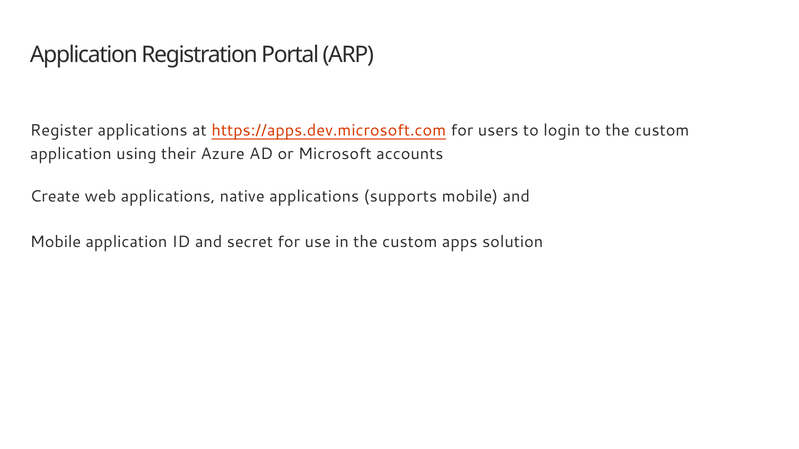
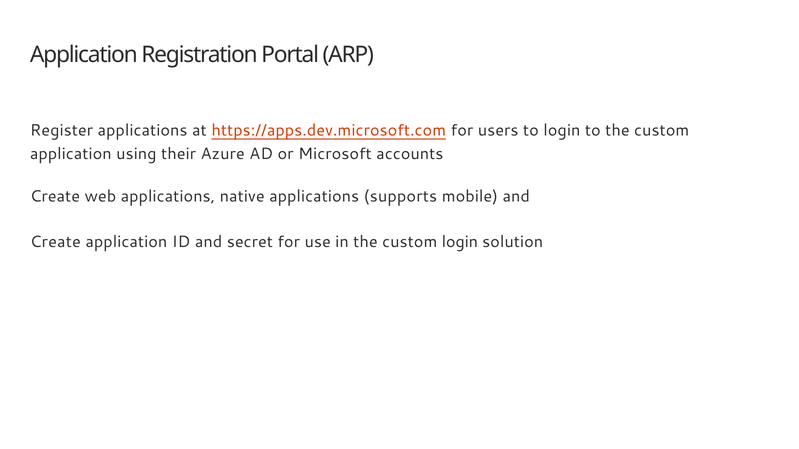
Mobile: Mobile -> Create (55, 242)
custom apps: apps -> login (460, 242)
